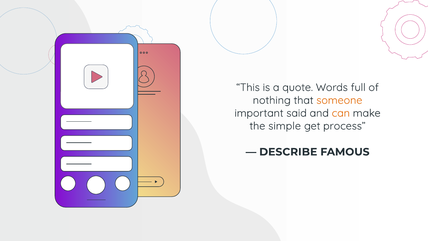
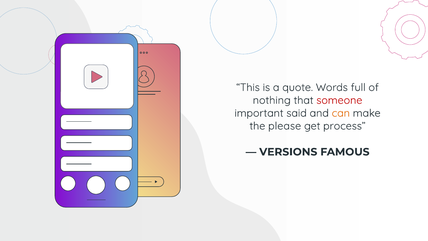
someone colour: orange -> red (339, 100)
simple: simple -> please (285, 126)
DESCRIBE: DESCRIBE -> VERSIONS (288, 152)
